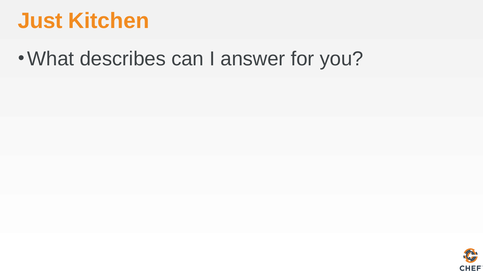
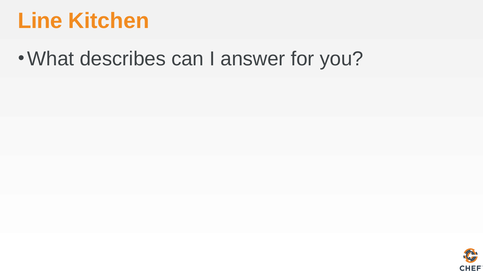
Just: Just -> Line (40, 21)
